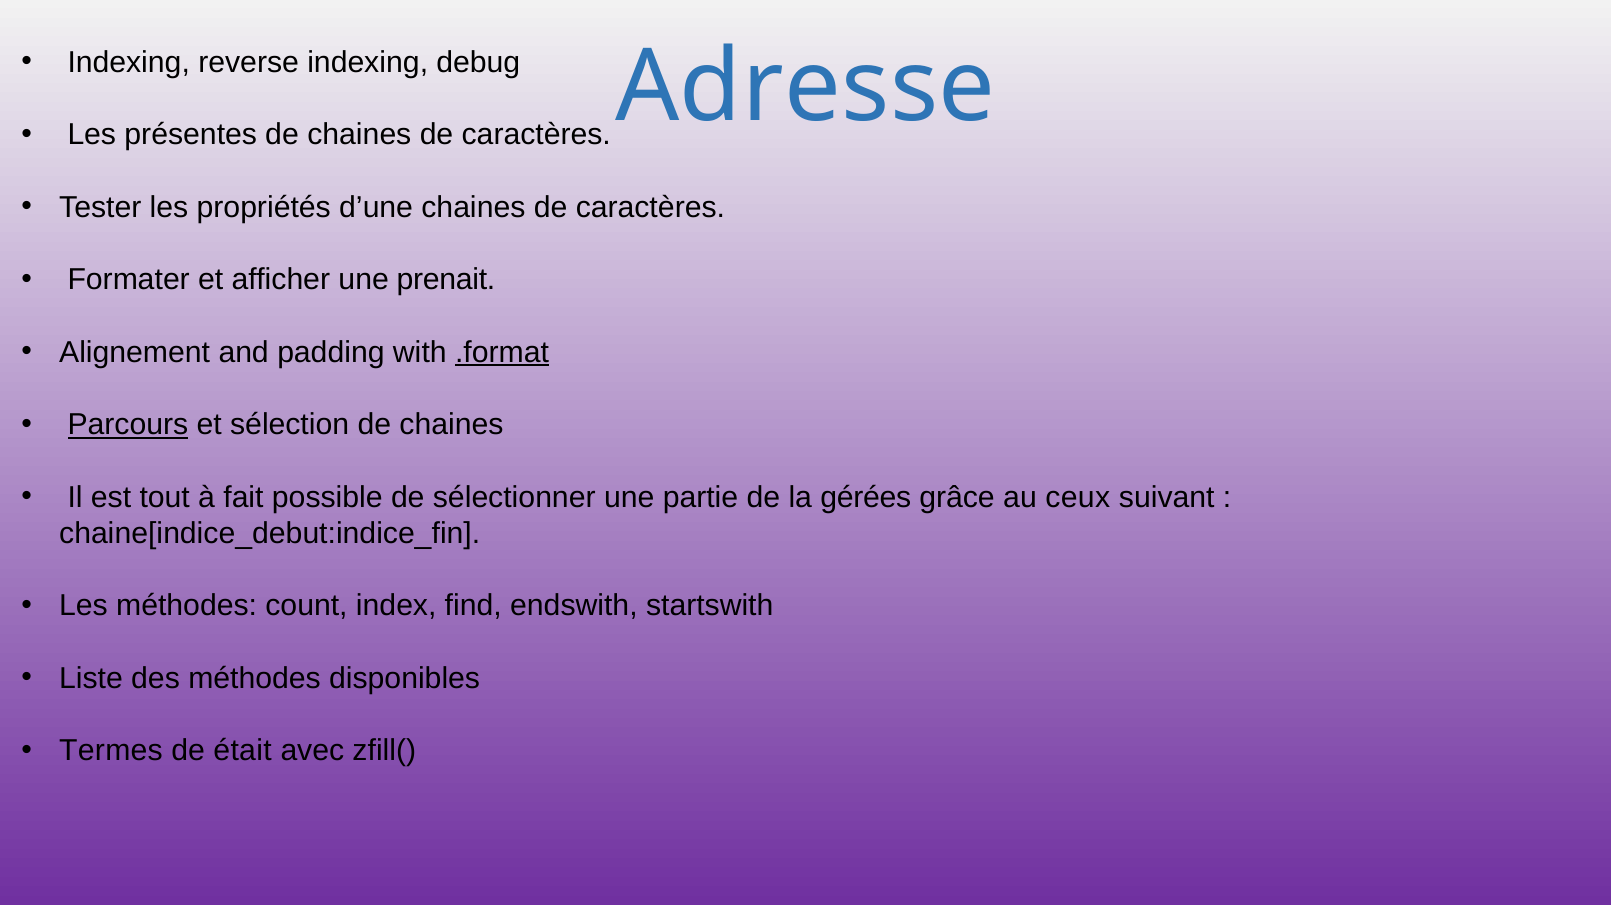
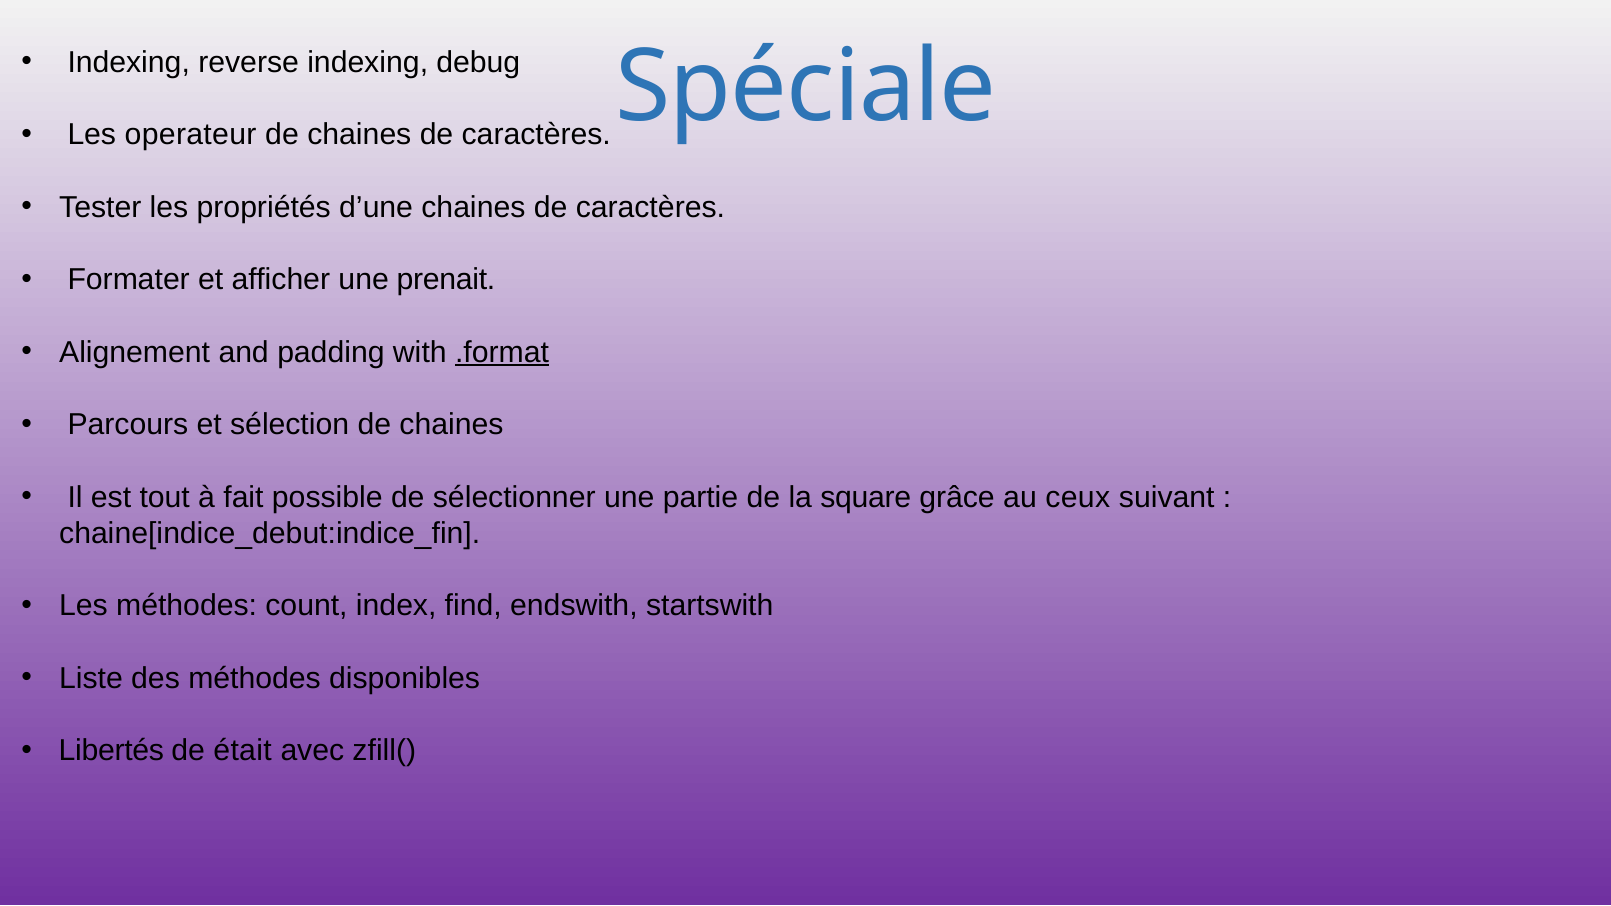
Adresse: Adresse -> Spéciale (806, 87)
présentes: présentes -> operateur (191, 135)
Parcours underline: present -> none (128, 425)
gérées: gérées -> square (866, 497)
Termes: Termes -> Libertés (111, 751)
